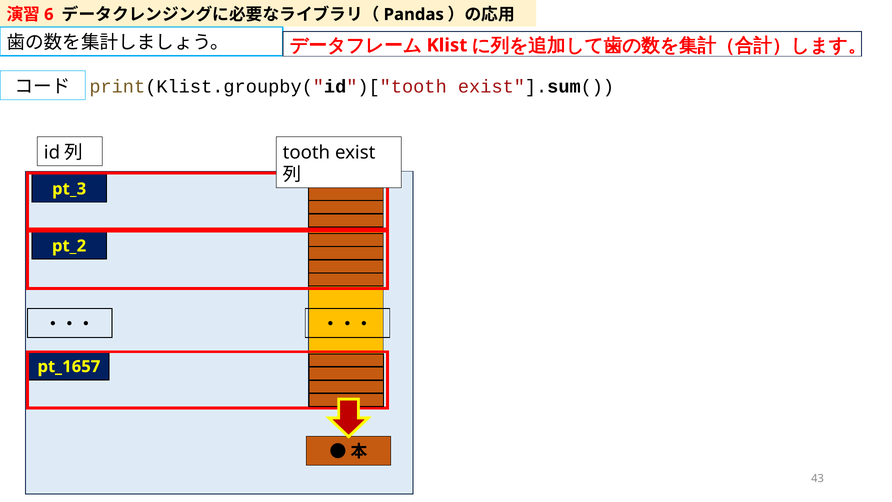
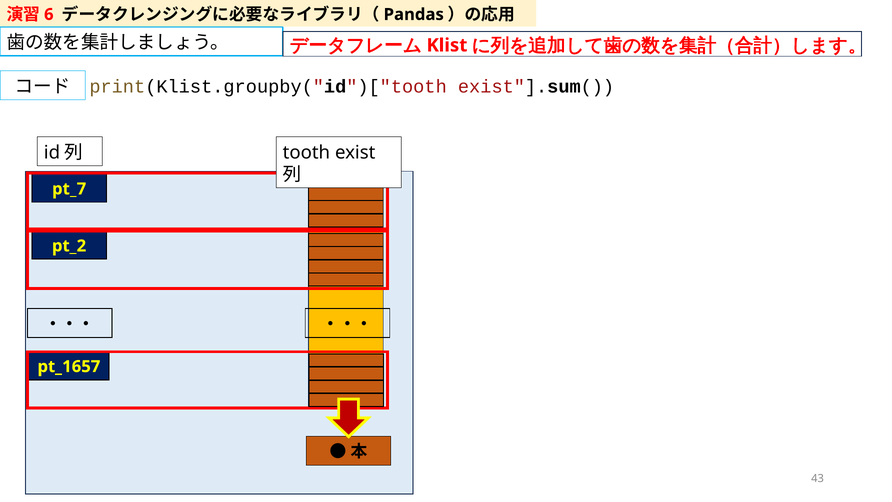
pt_3: pt_3 -> pt_7 (69, 189)
